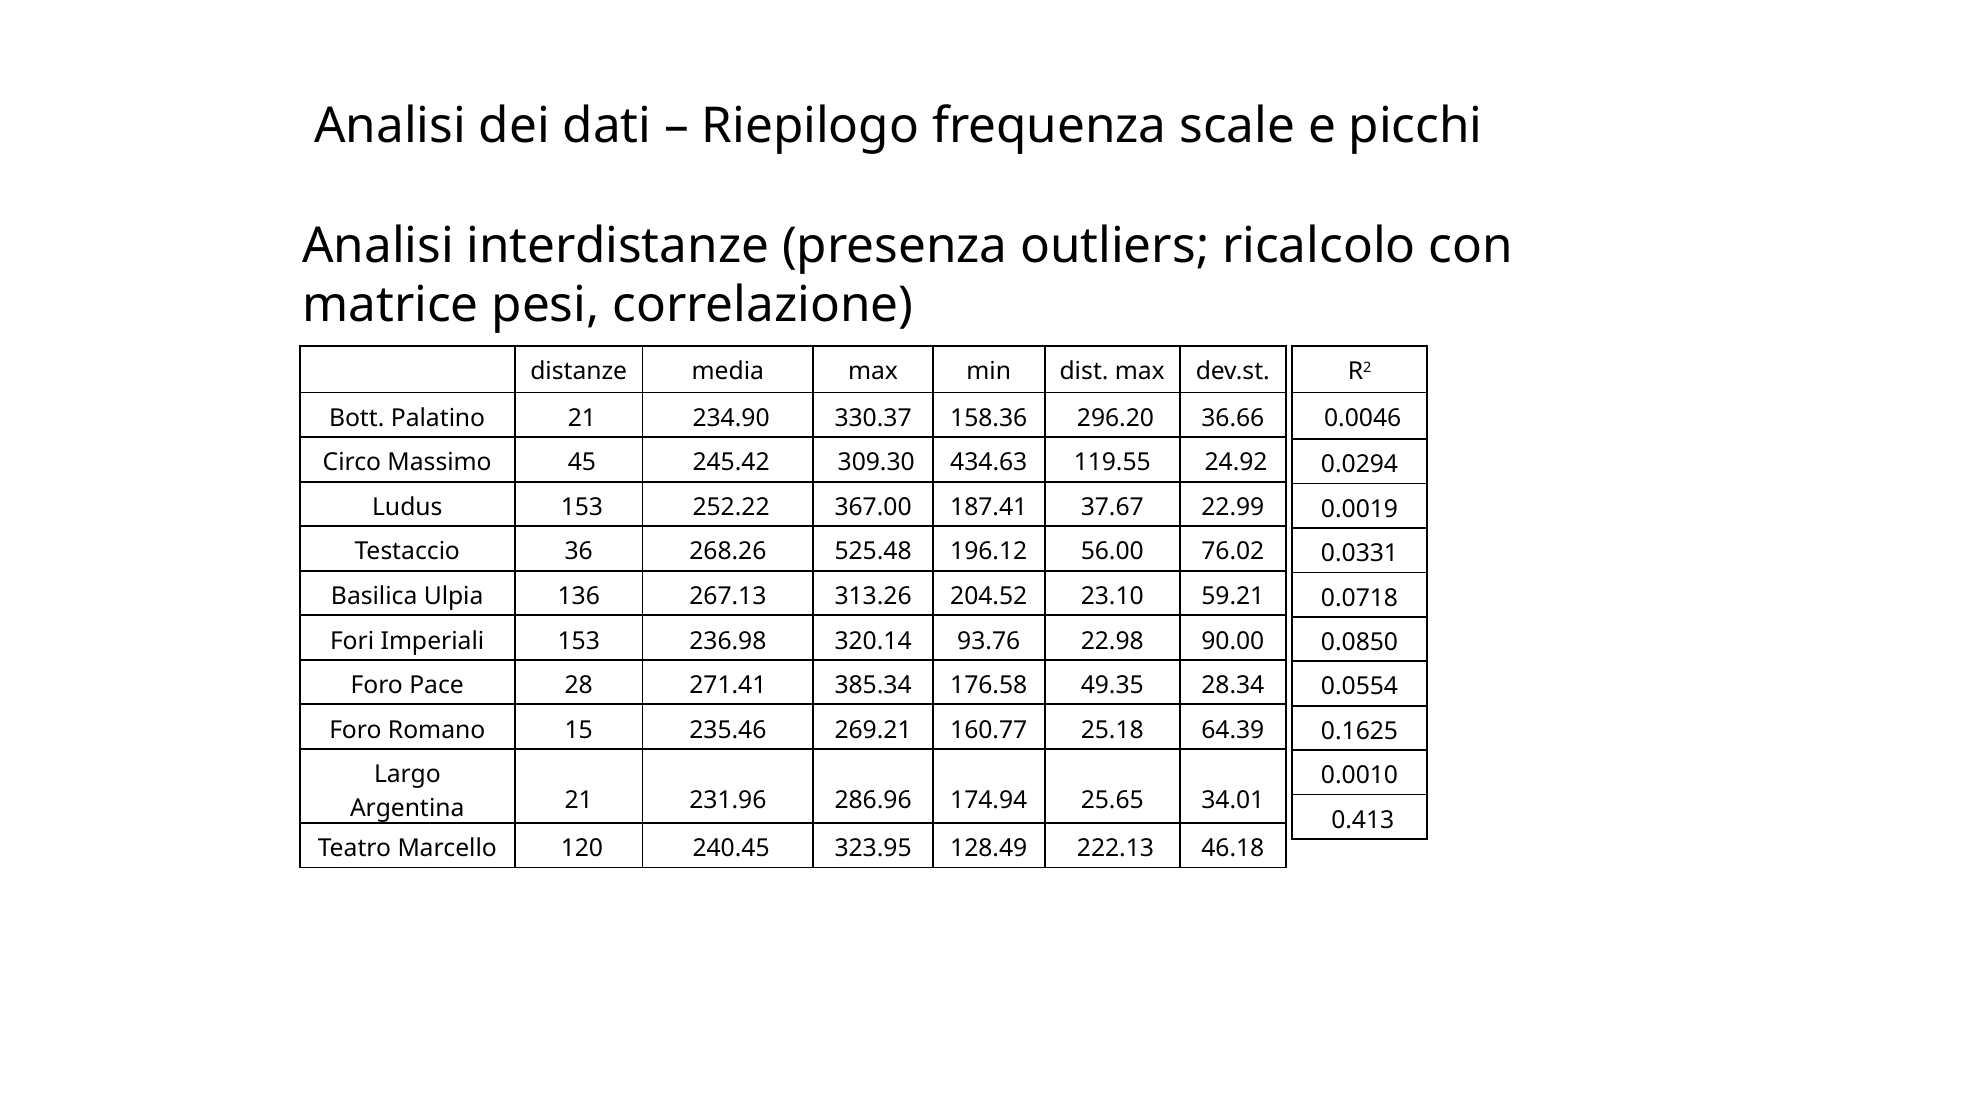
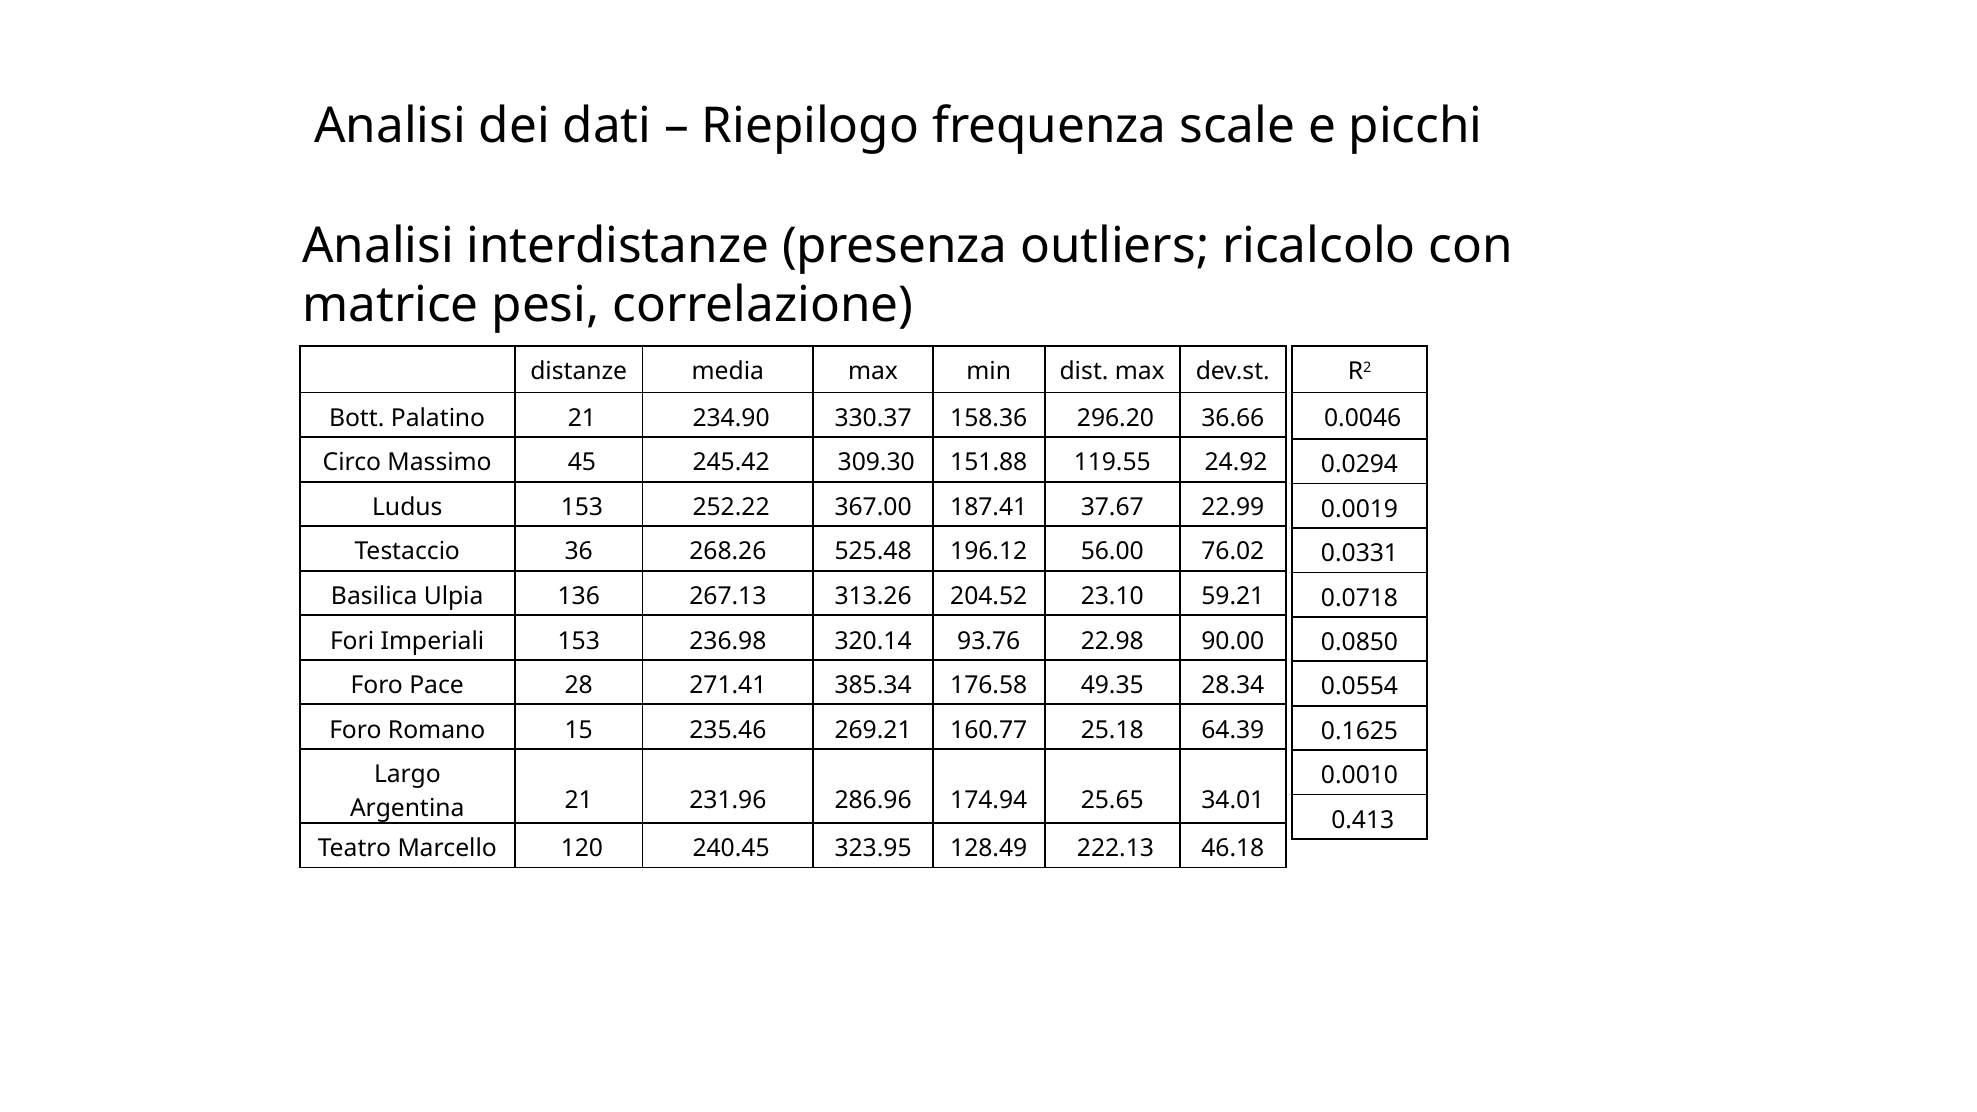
434.63: 434.63 -> 151.88 (989, 463)
